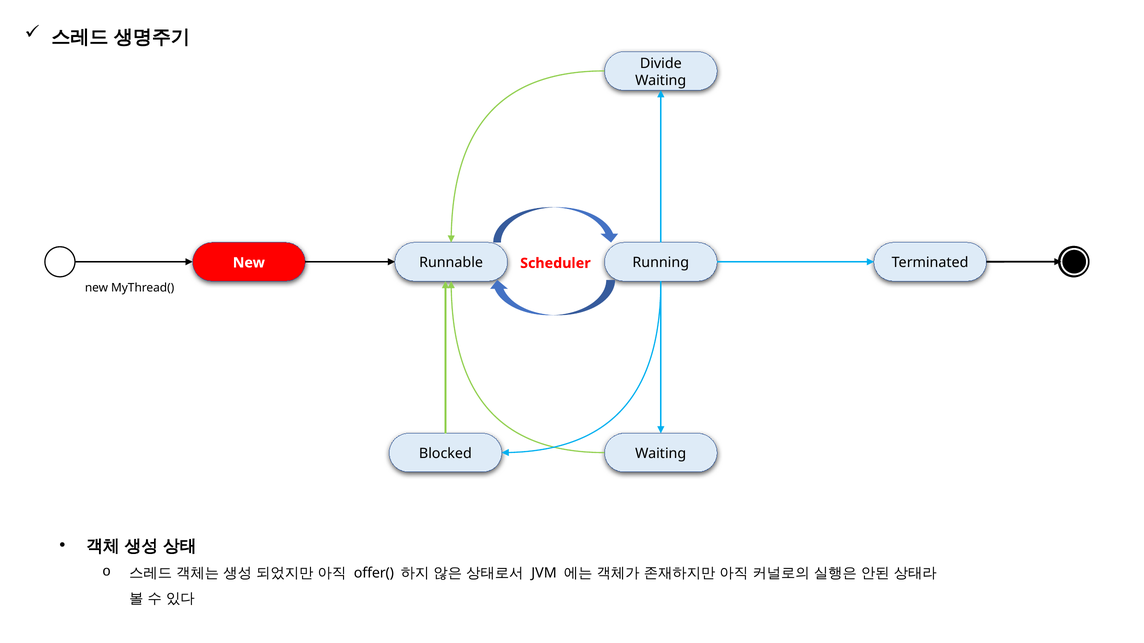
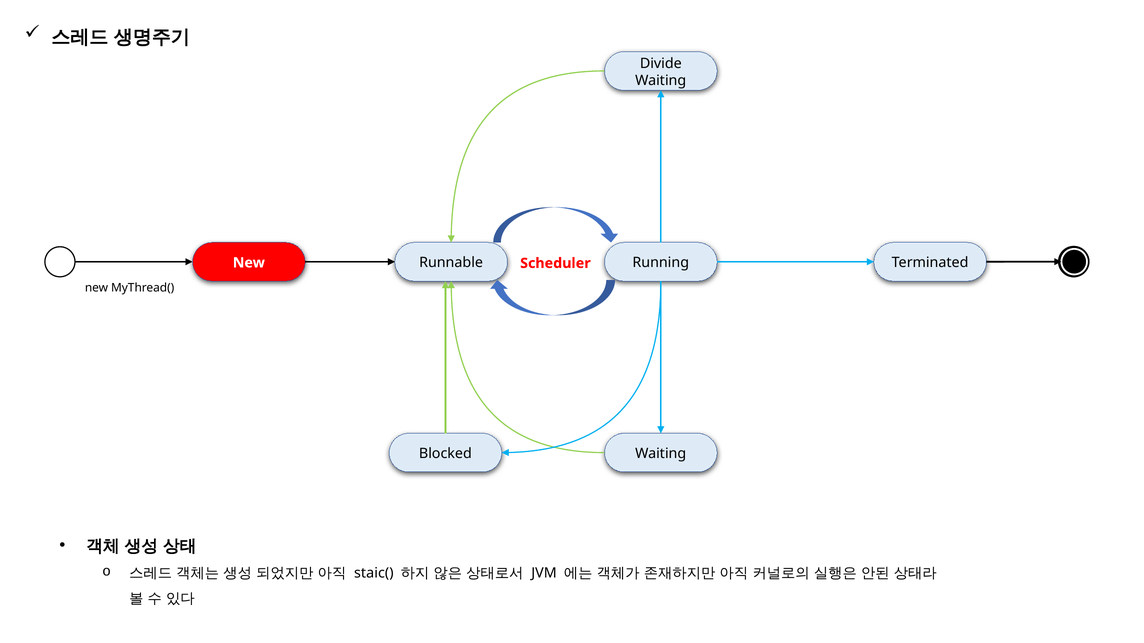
offer(: offer( -> staic( (374, 573)
